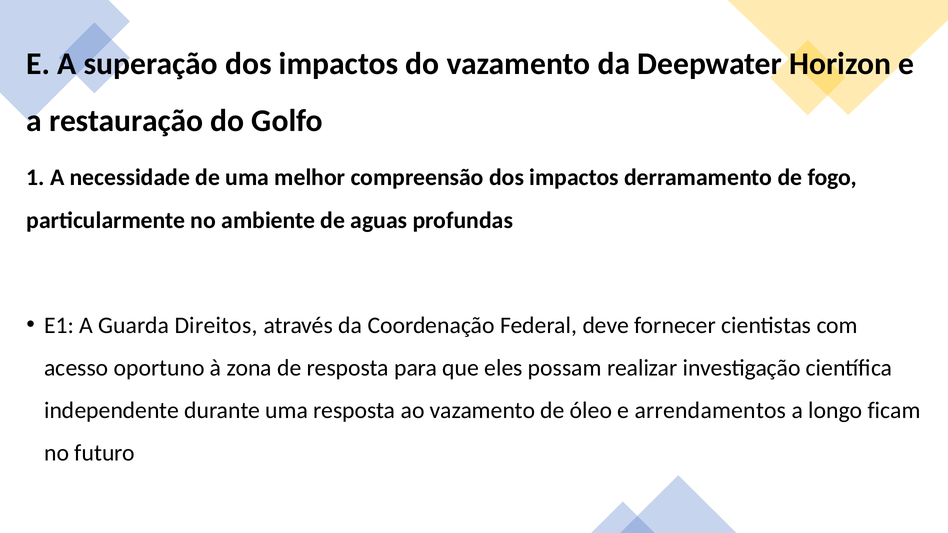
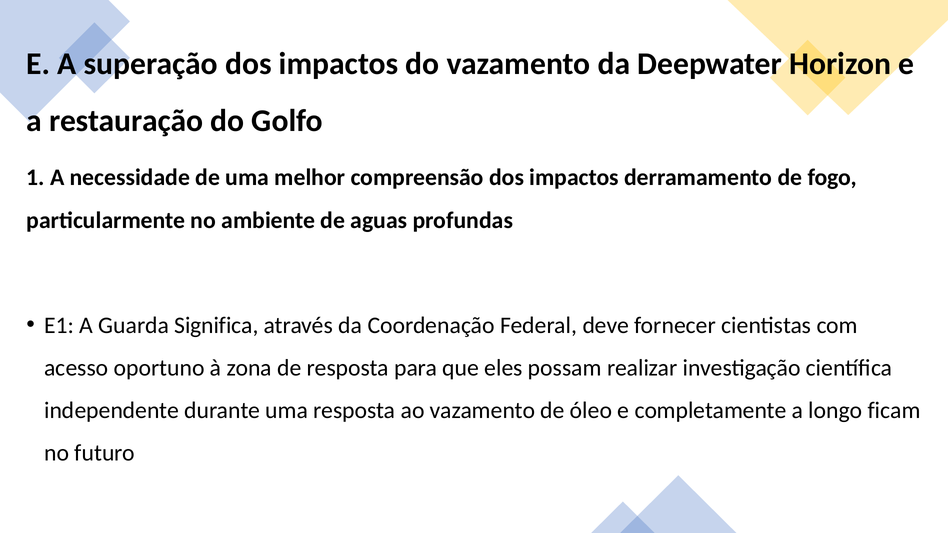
Direitos: Direitos -> Significa (216, 325)
arrendamentos: arrendamentos -> completamente (711, 411)
